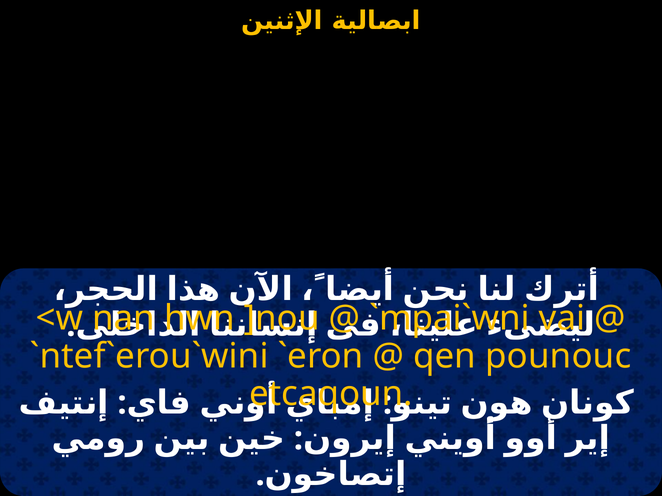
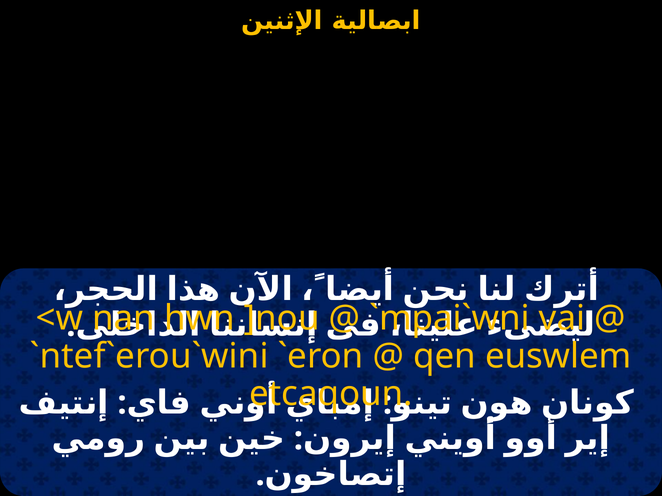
pounouc: pounouc -> euswlem (558, 356)
